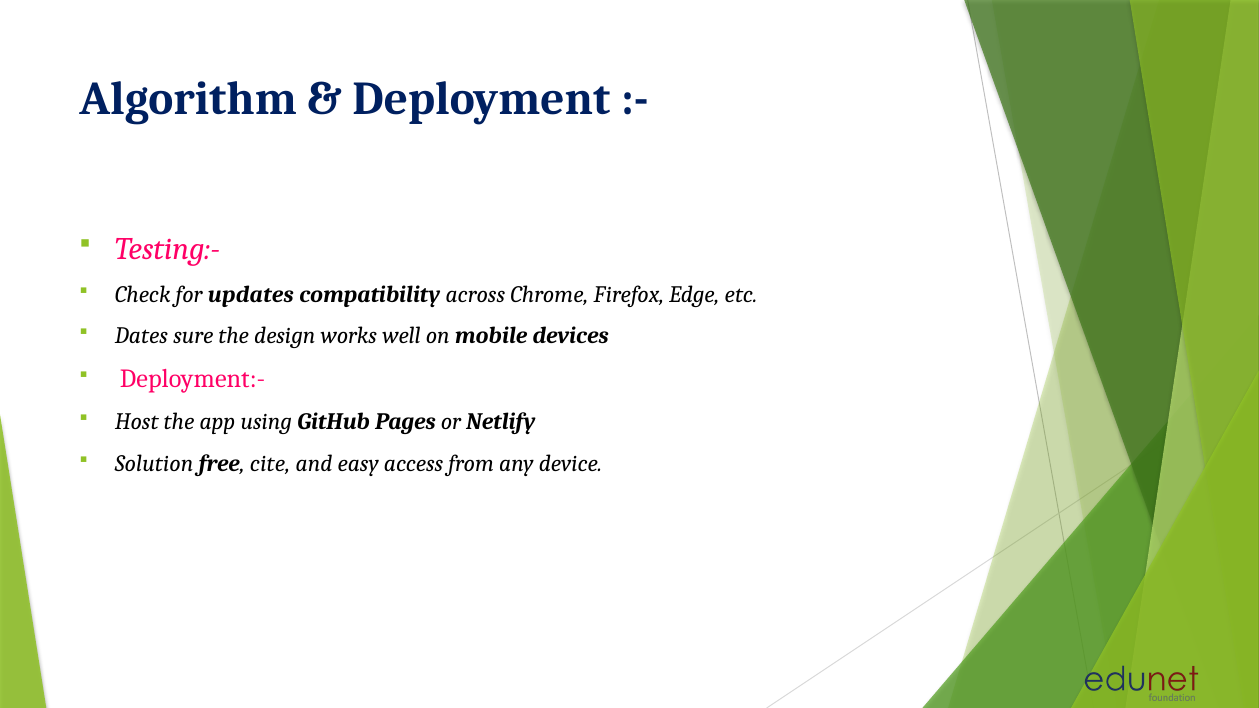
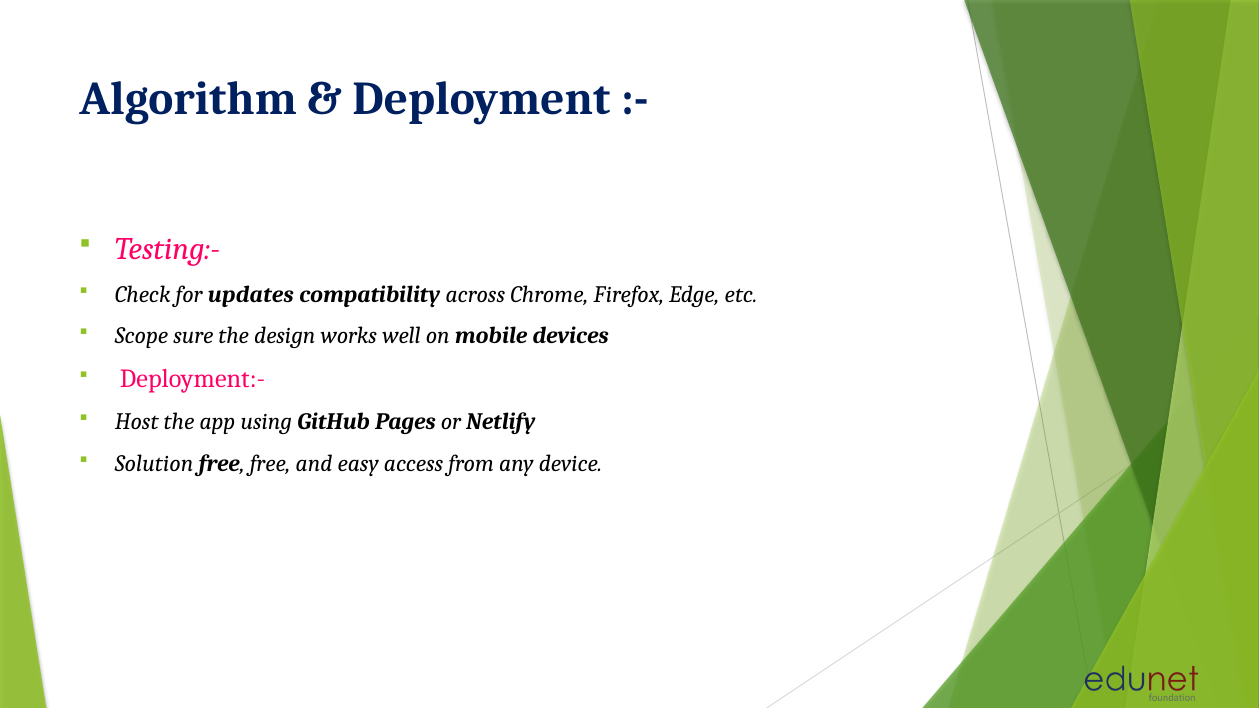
Dates: Dates -> Scope (141, 336)
free cite: cite -> free (270, 464)
